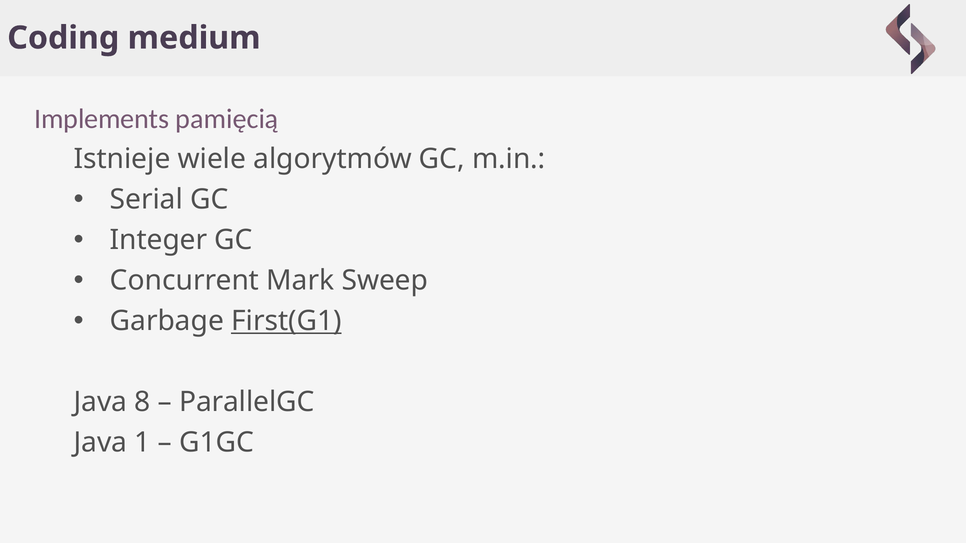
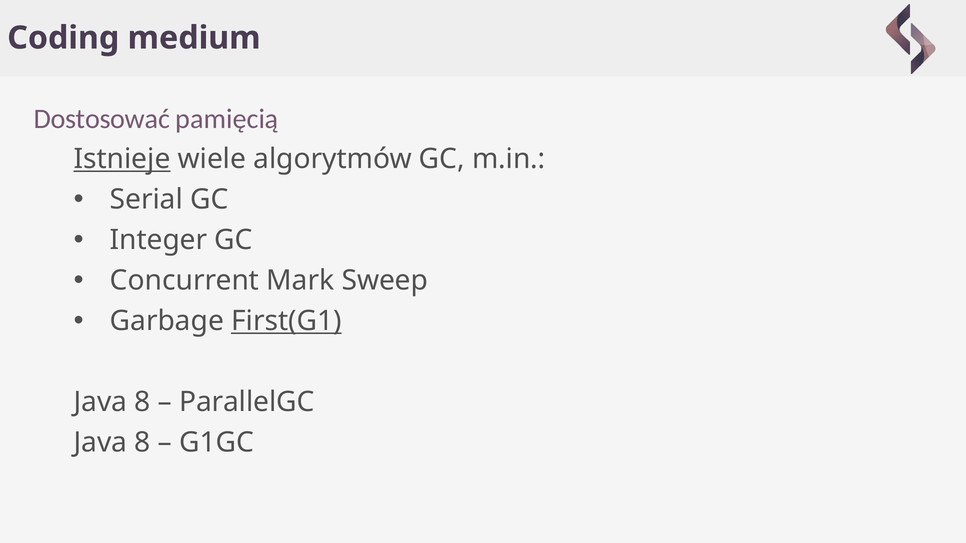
Implements: Implements -> Dostosować (102, 119)
Istnieje underline: none -> present (122, 159)
1: 1 -> 8 (142, 443)
